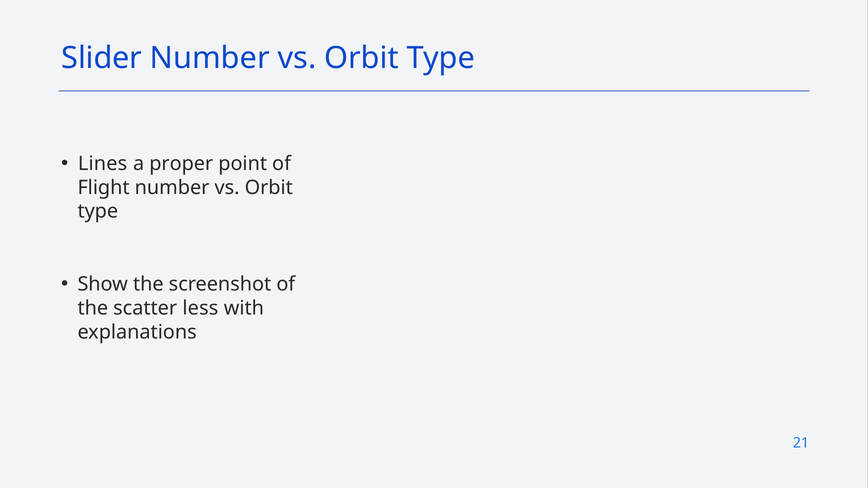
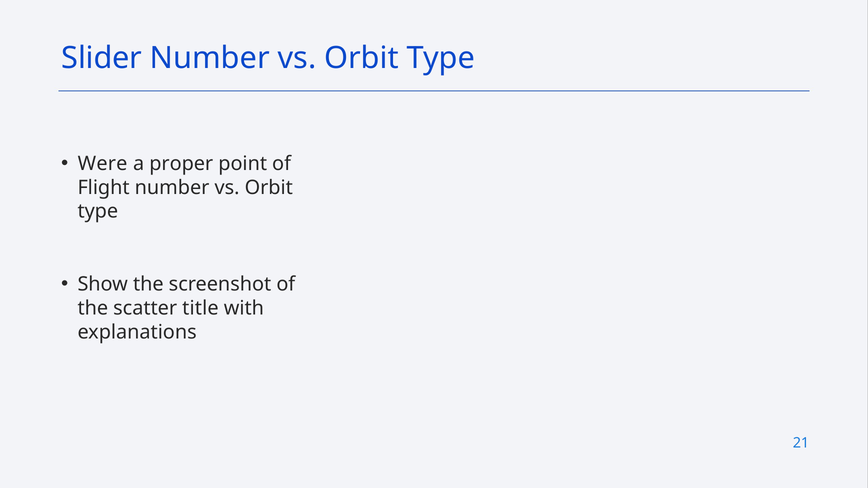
Lines: Lines -> Were (103, 164)
less: less -> title (200, 308)
